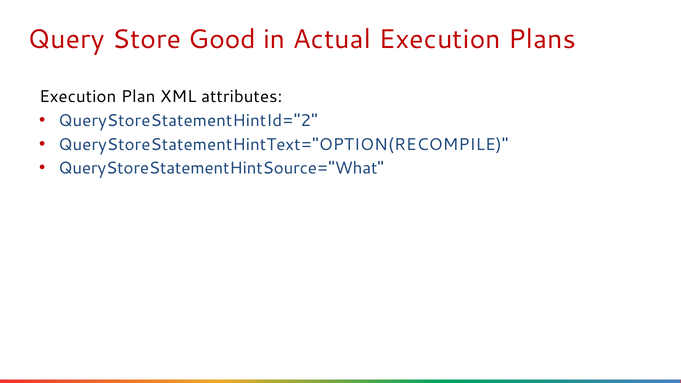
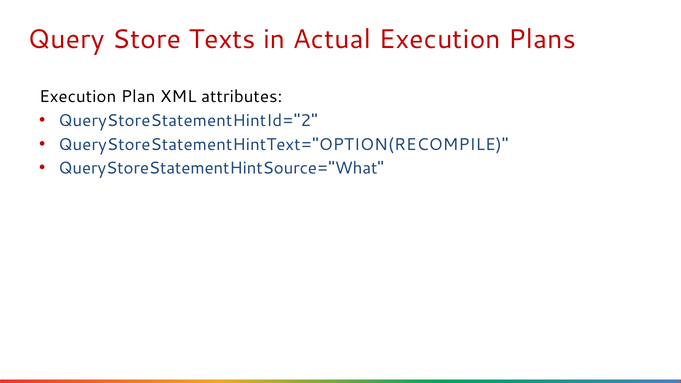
Good: Good -> Texts (222, 40)
